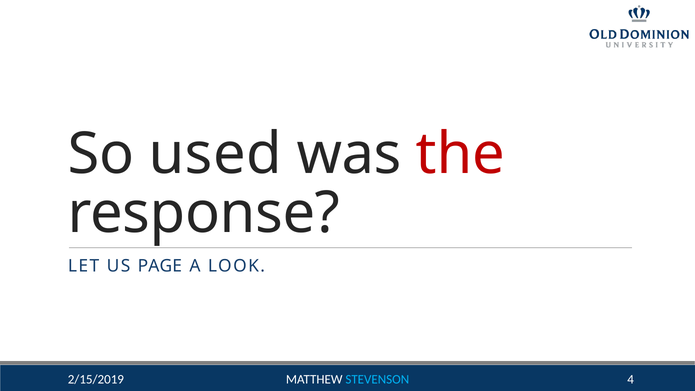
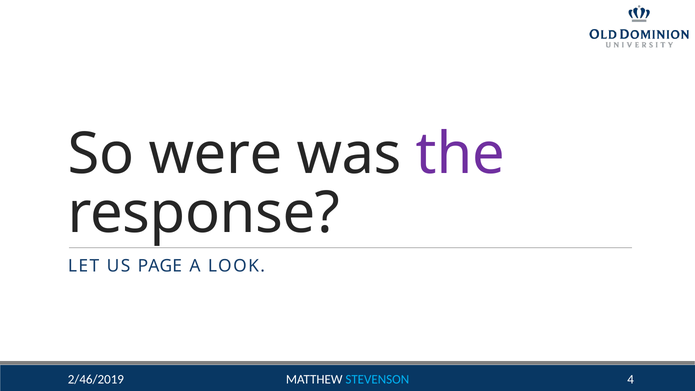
used: used -> were (216, 154)
the colour: red -> purple (460, 154)
2/15/2019: 2/15/2019 -> 2/46/2019 (96, 380)
